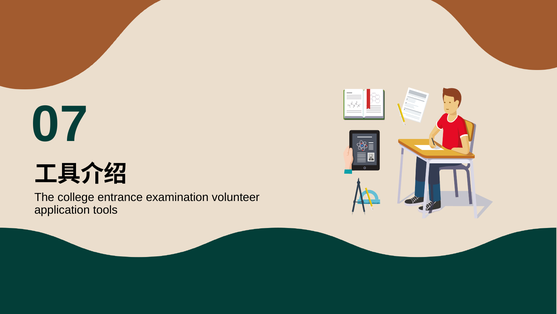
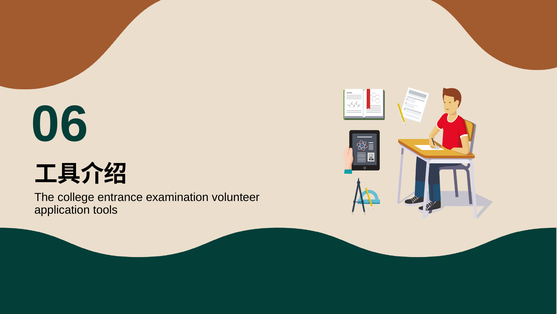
7: 7 -> 6 (74, 124)
